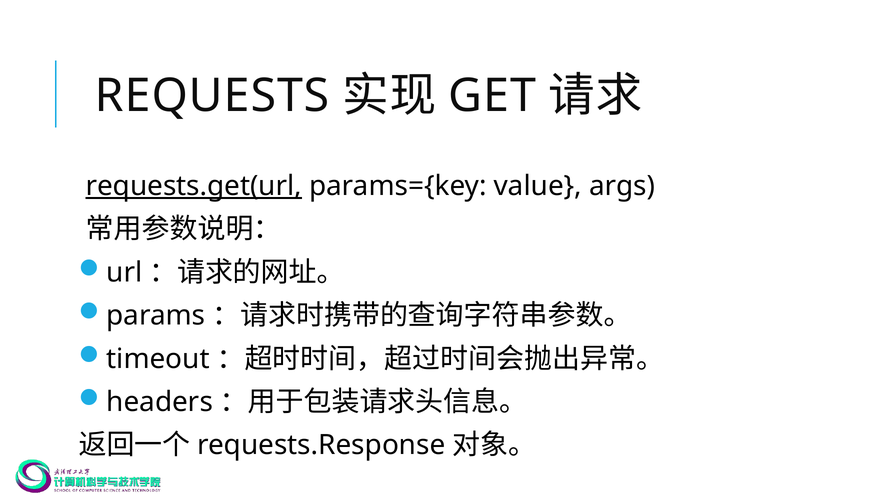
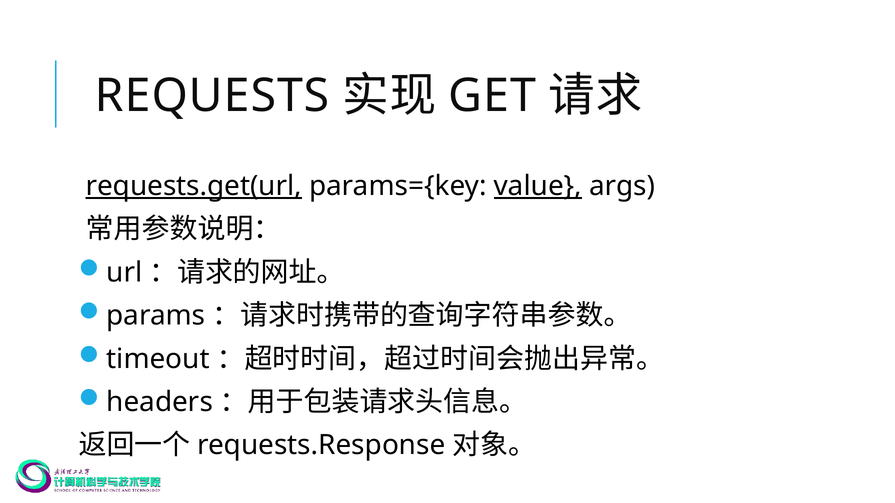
value underline: none -> present (538, 186)
